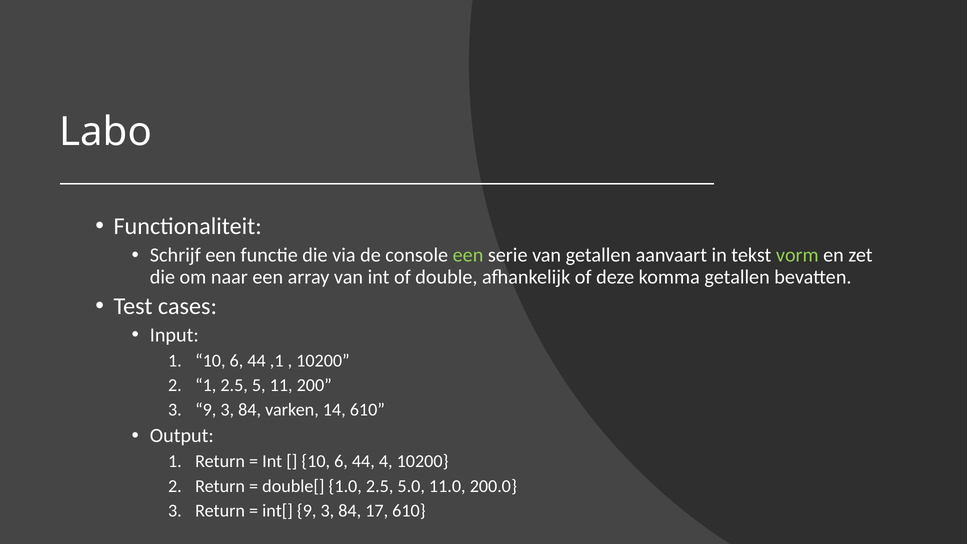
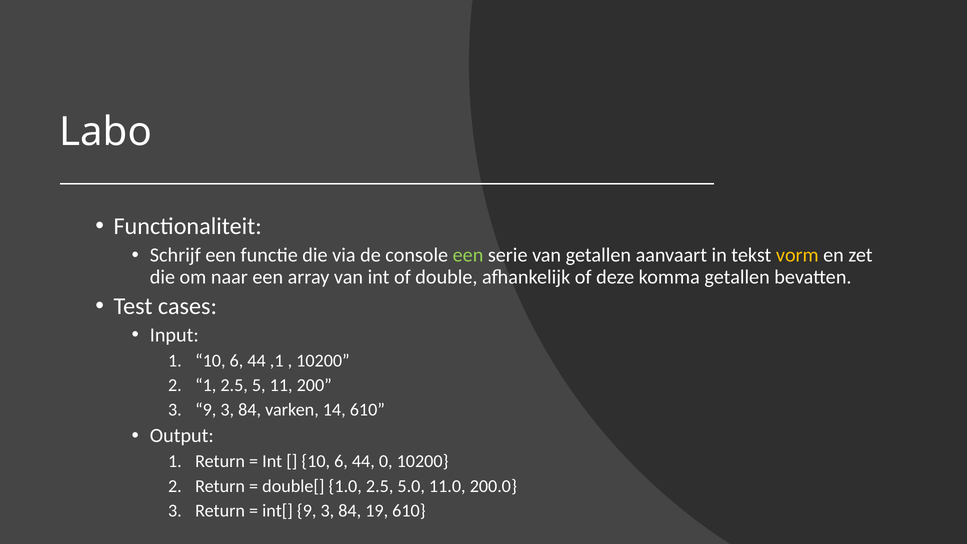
vorm colour: light green -> yellow (797, 255)
4: 4 -> 0 (386, 461)
17: 17 -> 19 (377, 511)
